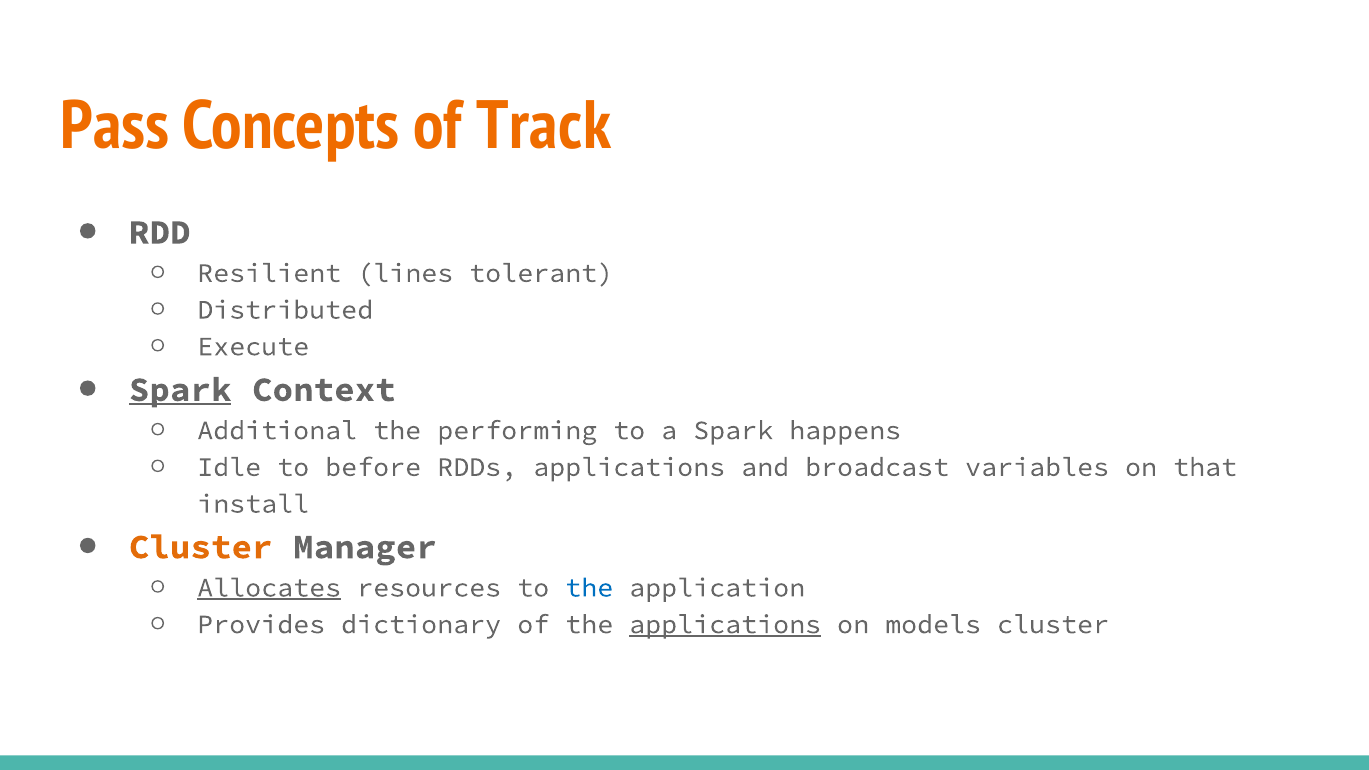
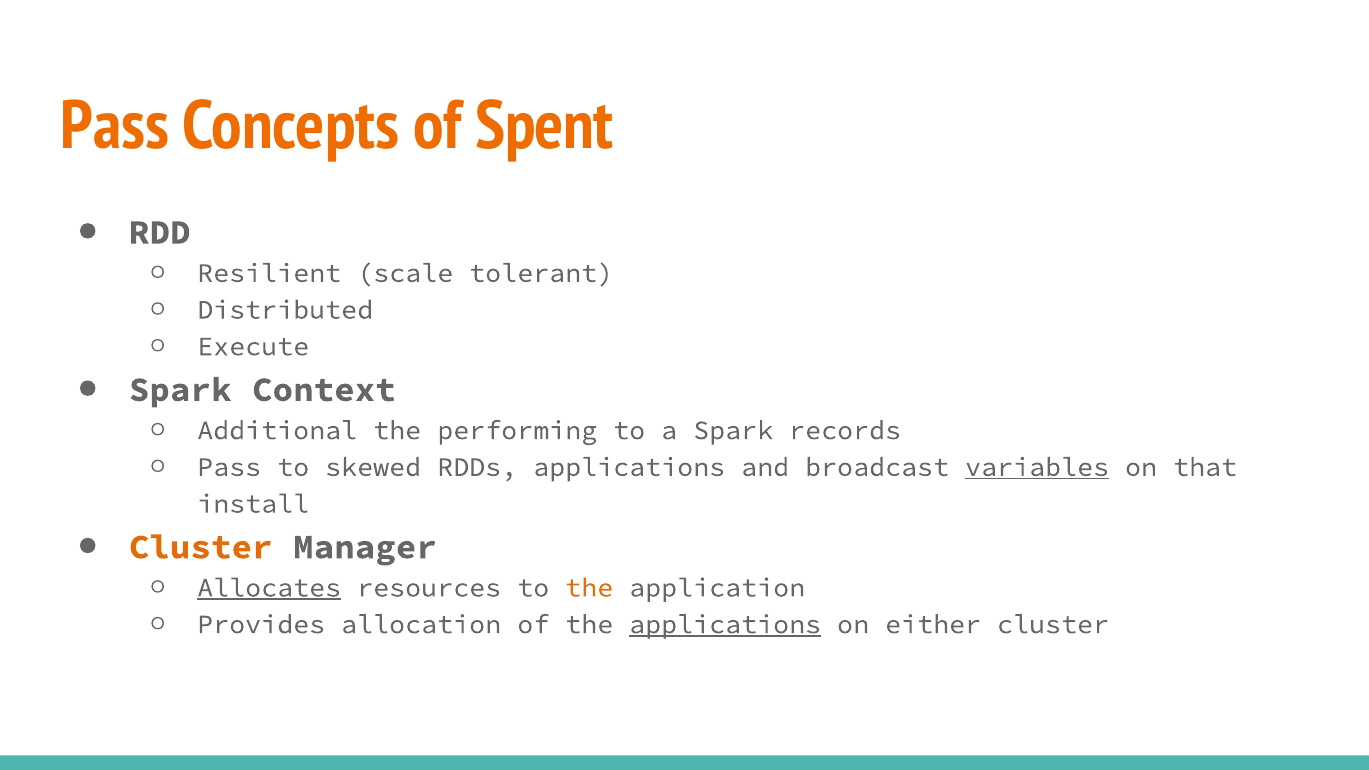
Track: Track -> Spent (545, 126)
lines: lines -> scale (405, 273)
Spark underline: present -> none (180, 390)
happens: happens -> records (845, 430)
Idle: Idle -> Pass (229, 467)
before: before -> skewed (373, 467)
variables underline: none -> present (1037, 467)
the colour: blue -> orange (589, 588)
dictionary: dictionary -> allocation (421, 624)
models: models -> either (933, 624)
